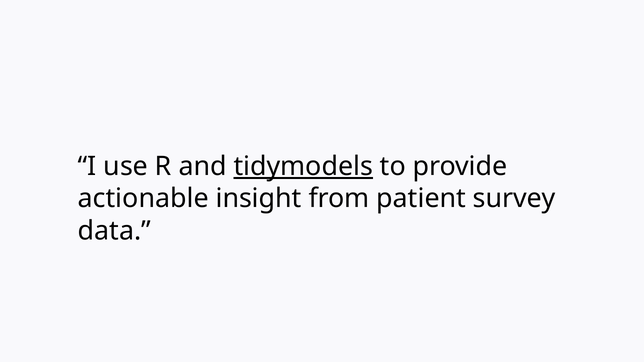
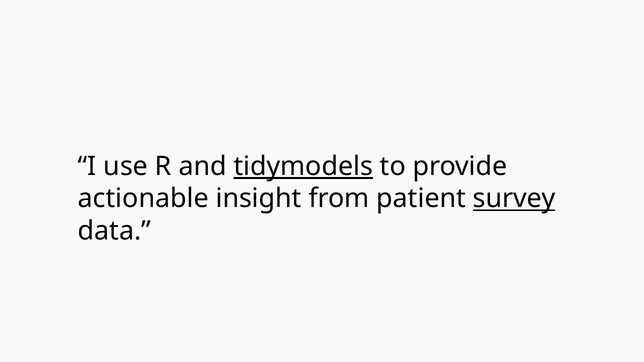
survey underline: none -> present (514, 199)
